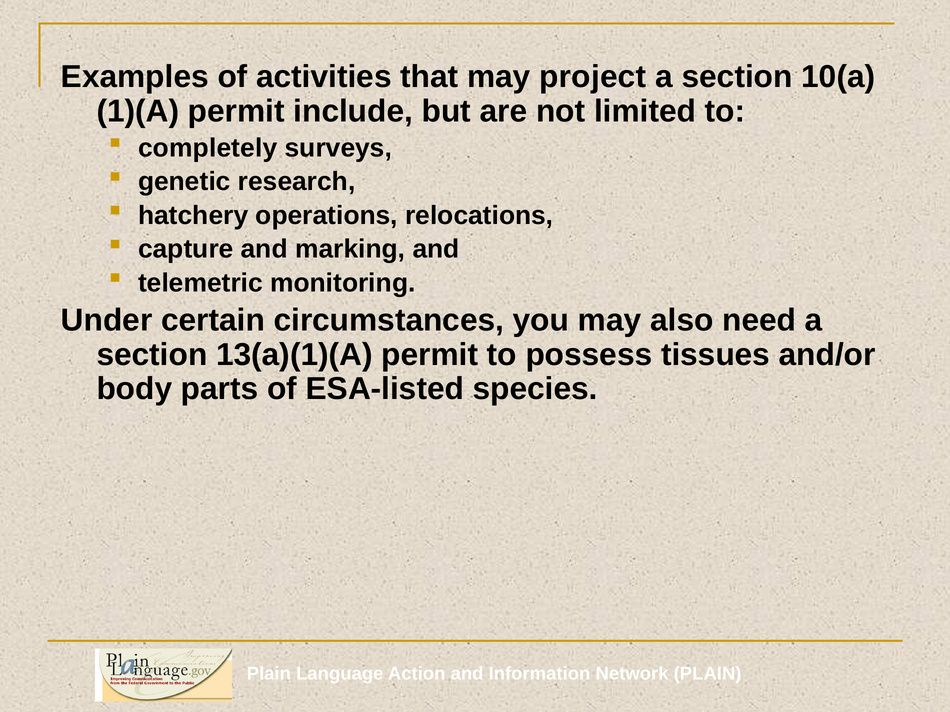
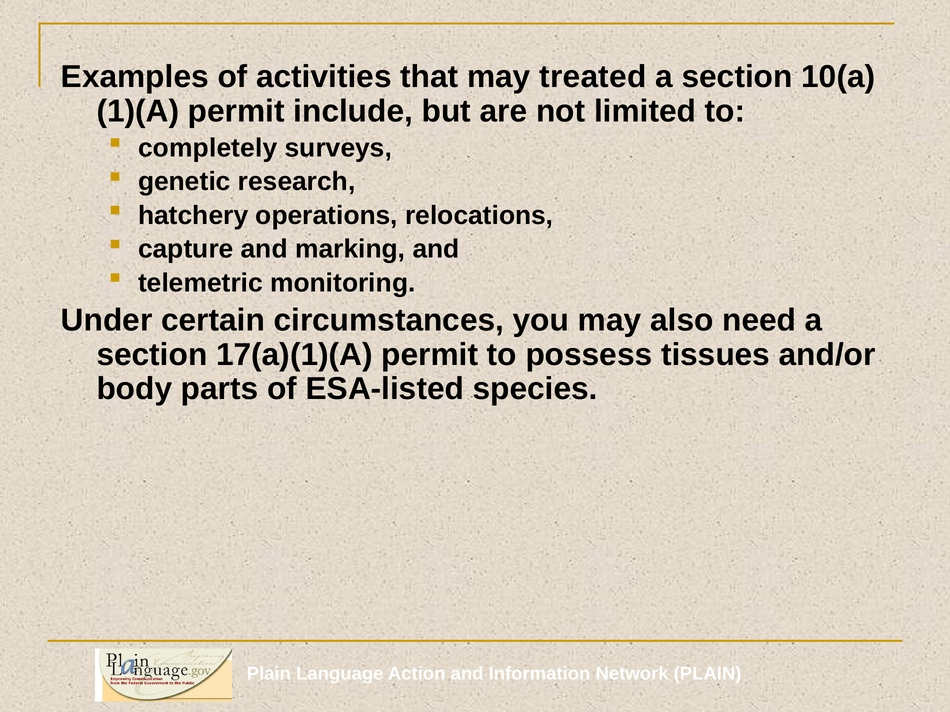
project: project -> treated (593, 77)
13(a)(1)(A: 13(a)(1)(A -> 17(a)(1)(A (294, 355)
